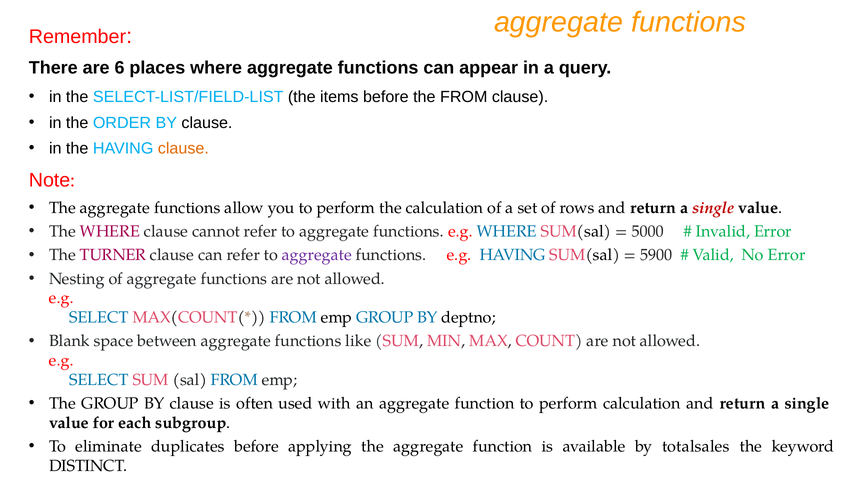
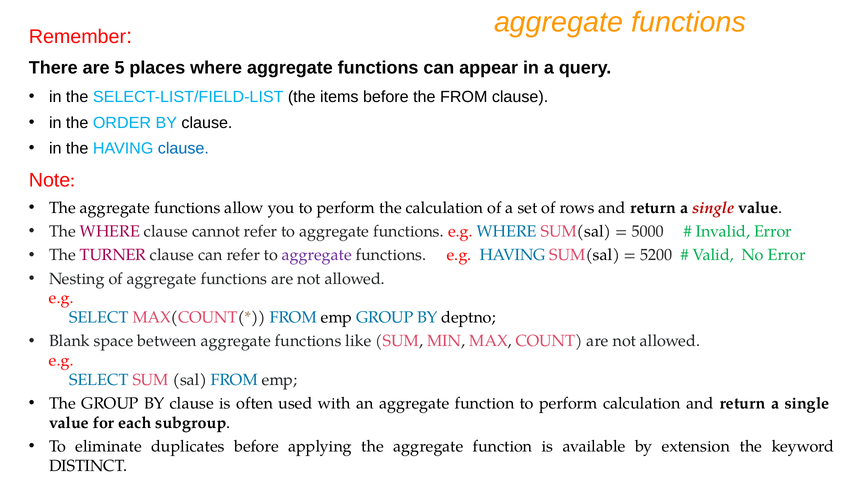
6: 6 -> 5 (120, 68)
clause colour: orange -> blue (183, 148)
5900: 5900 -> 5200 (656, 255)
totalsales: totalsales -> extension (696, 446)
